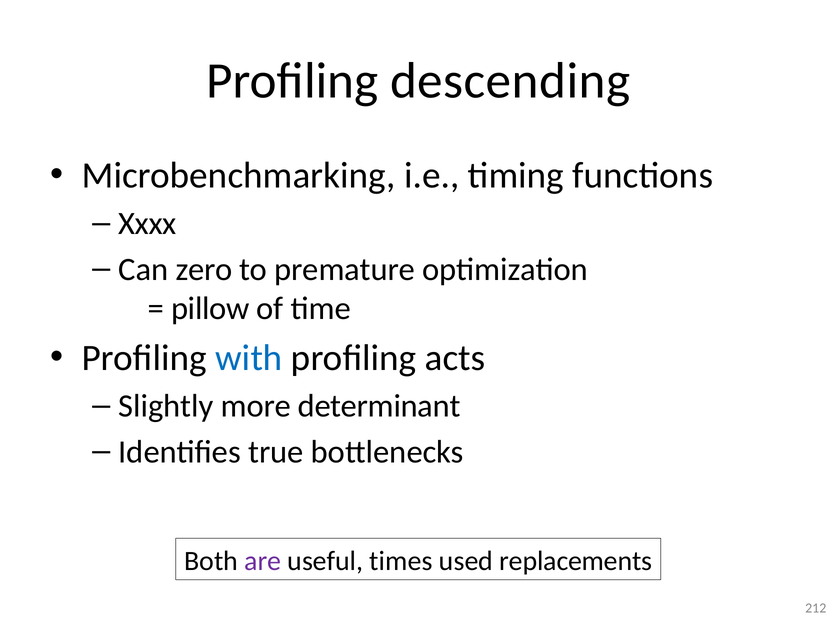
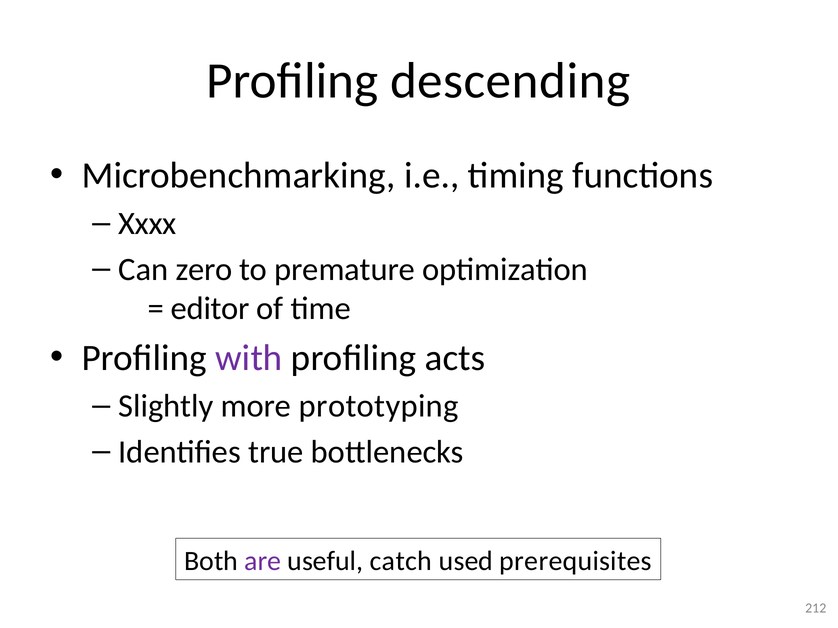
pillow: pillow -> editor (210, 309)
with colour: blue -> purple (249, 358)
determinant: determinant -> prototyping (379, 407)
times: times -> catch (401, 561)
replacements: replacements -> prerequisites (576, 561)
